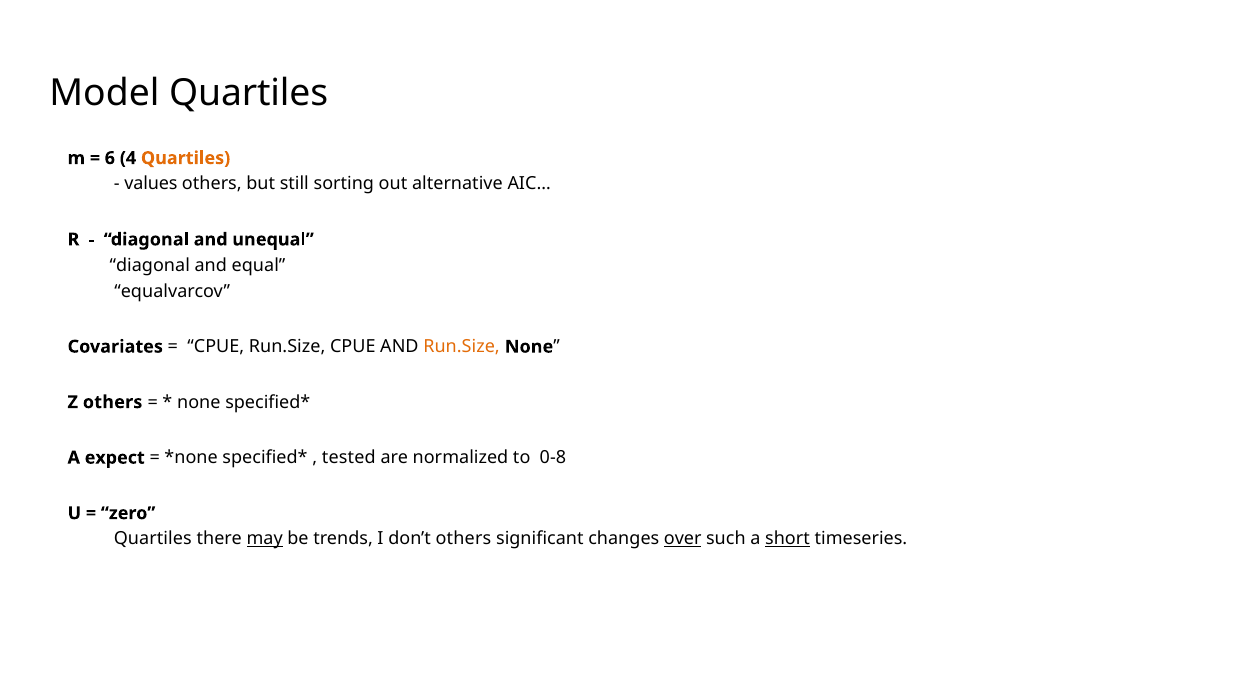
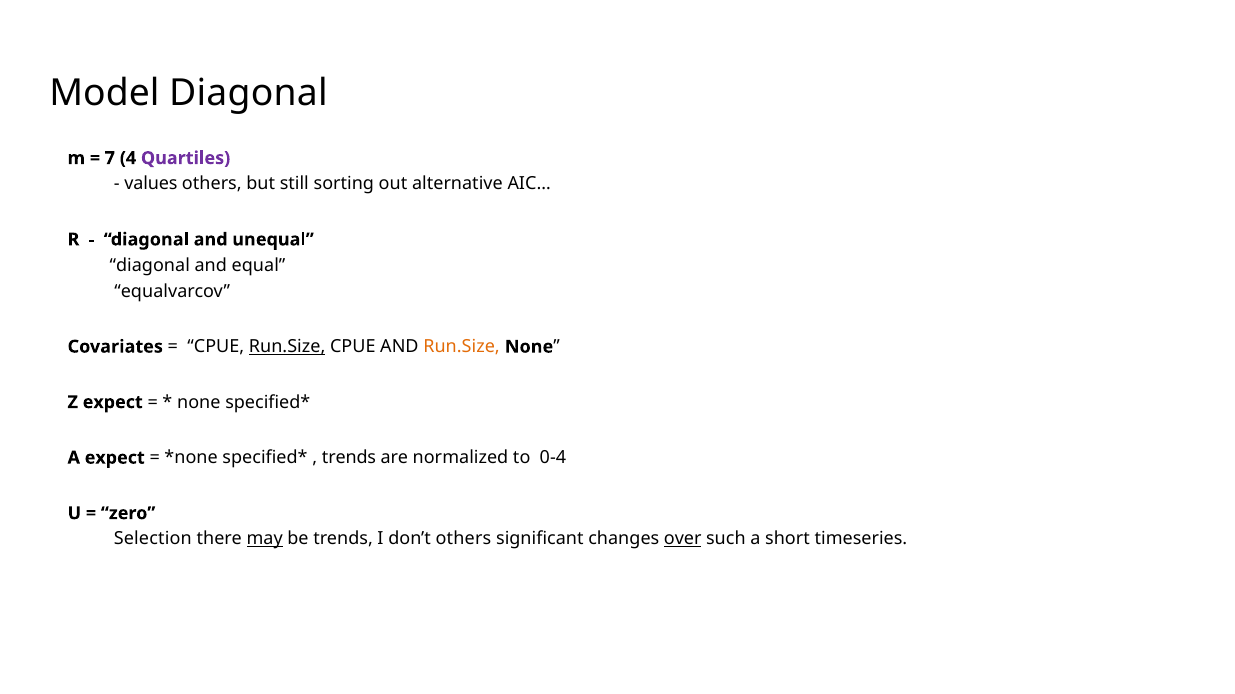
Model Quartiles: Quartiles -> Diagonal (248, 94)
6: 6 -> 7 (110, 158)
Quartiles colour: orange -> purple (186, 158)
Run.Size underline: none -> present (287, 347)
Z others: others -> expect (113, 403)
tested: tested -> trends (349, 458)
0-8: 0-8 -> 0-4 (553, 458)
Quartiles: Quartiles -> Selection (153, 540)
short underline: present -> none (788, 540)
